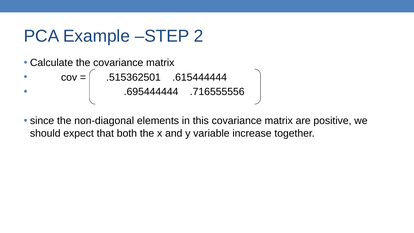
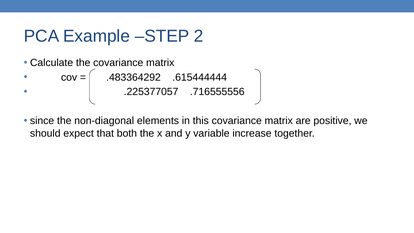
.515362501: .515362501 -> .483364292 (133, 77)
.695444444: .695444444 -> .225377057 (151, 92)
